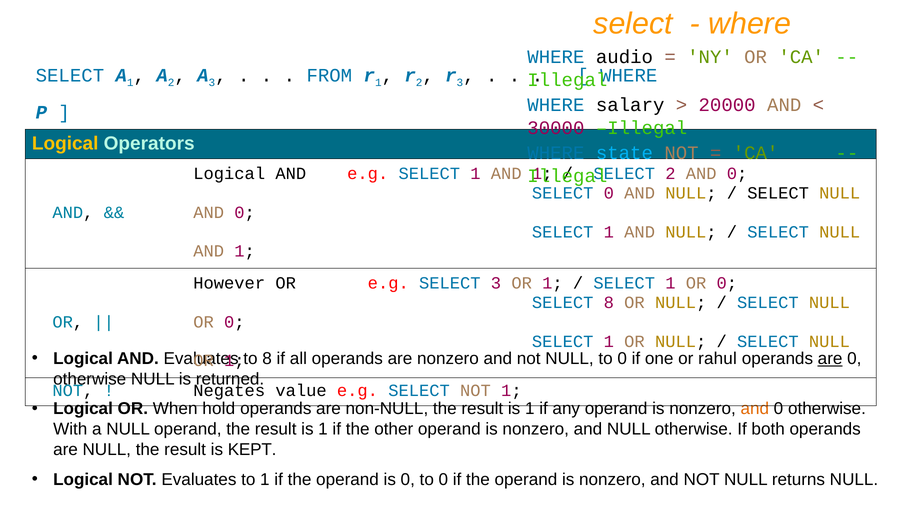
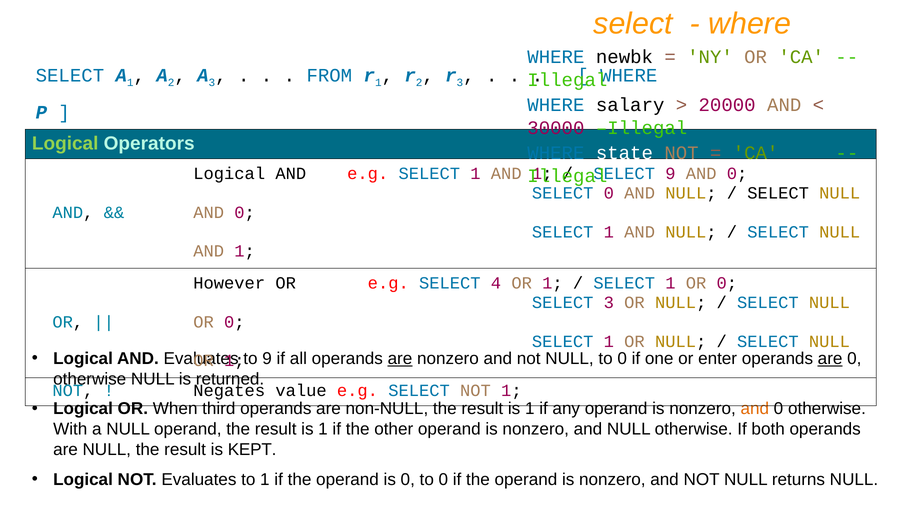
audio: audio -> newbk (624, 57)
Logical colour: yellow -> light green (65, 144)
state colour: light blue -> white (624, 153)
SELECT 2: 2 -> 9 (670, 174)
SELECT 3: 3 -> 4 (496, 283)
SELECT 8: 8 -> 3 (609, 303)
to 8: 8 -> 9 (267, 359)
are underline: none -> present (400, 359)
rahul: rahul -> enter (718, 359)
hold: hold -> third (219, 409)
